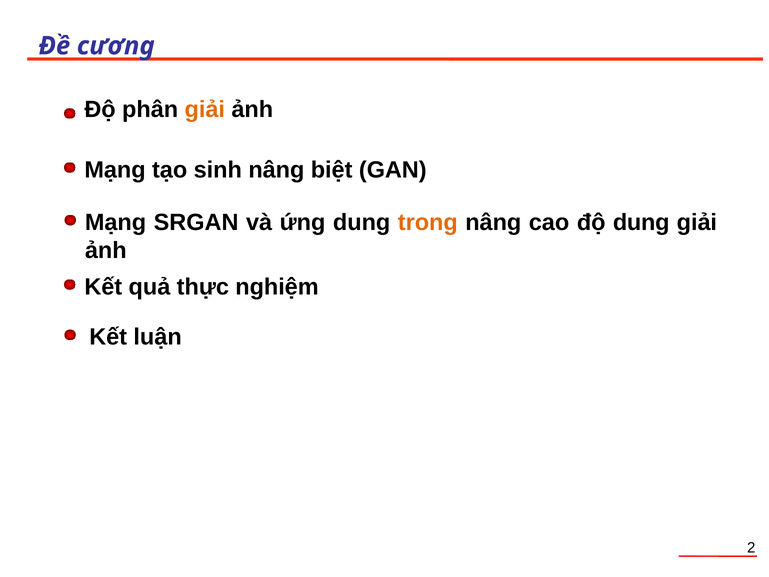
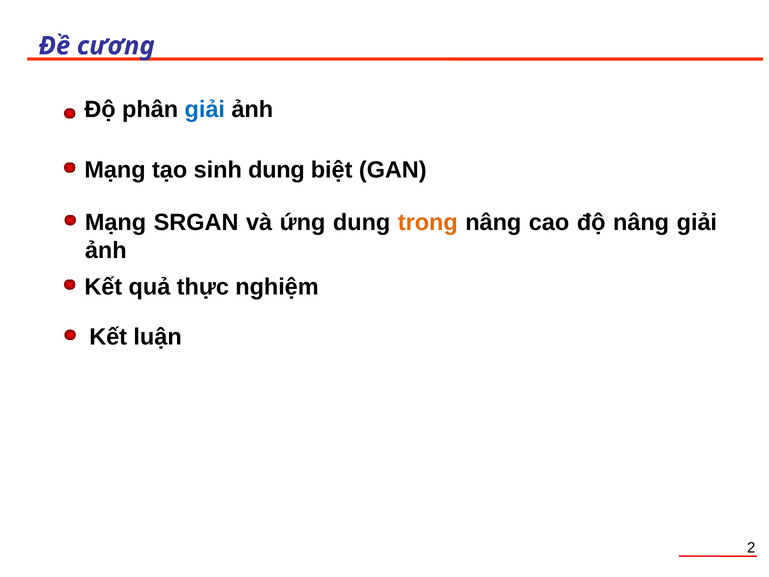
giải colour: orange -> blue (205, 110)
sinh nâng: nâng -> dung (276, 170)
độ dung: dung -> nâng (641, 222)
